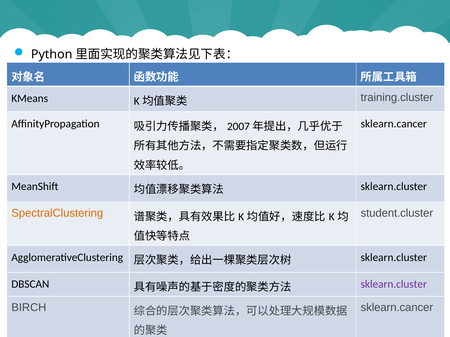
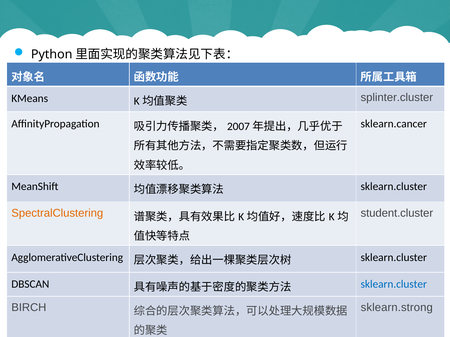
training.cluster: training.cluster -> splinter.cluster (397, 98)
sklearn.cluster colour: purple -> blue (394, 285)
sklearn.cancer: sklearn.cancer -> sklearn.strong (397, 308)
